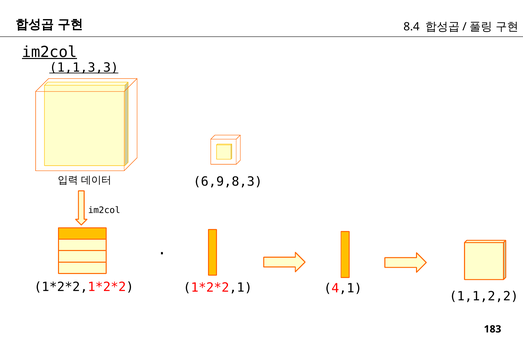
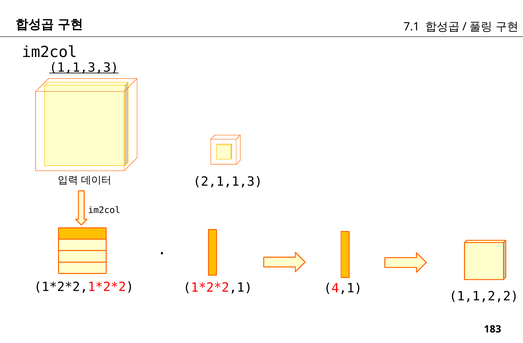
8.4: 8.4 -> 7.1 (412, 27)
im2col underline: present -> none (49, 52)
6,9,8,3: 6,9,8,3 -> 2,1,1,3 (228, 182)
